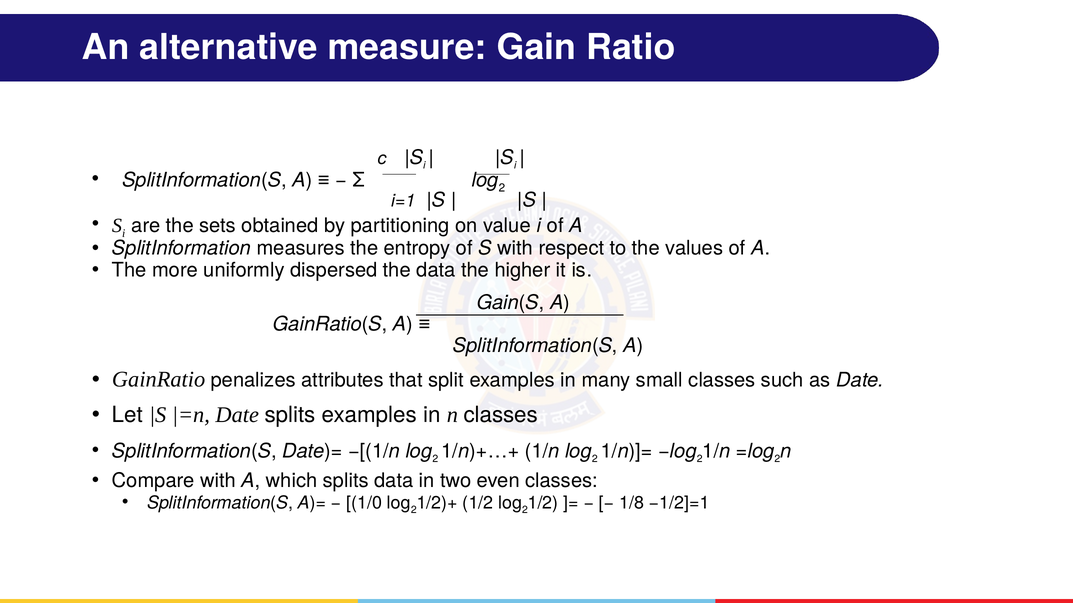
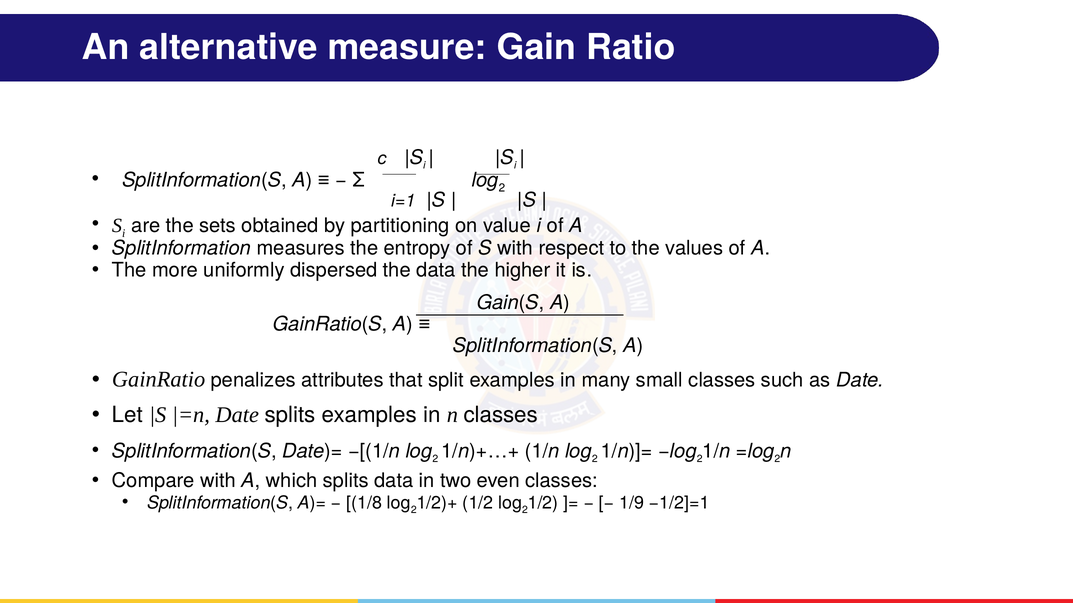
1/0: 1/0 -> 1/8 (364, 503)
1/8: 1/8 -> 1/9 (632, 503)
